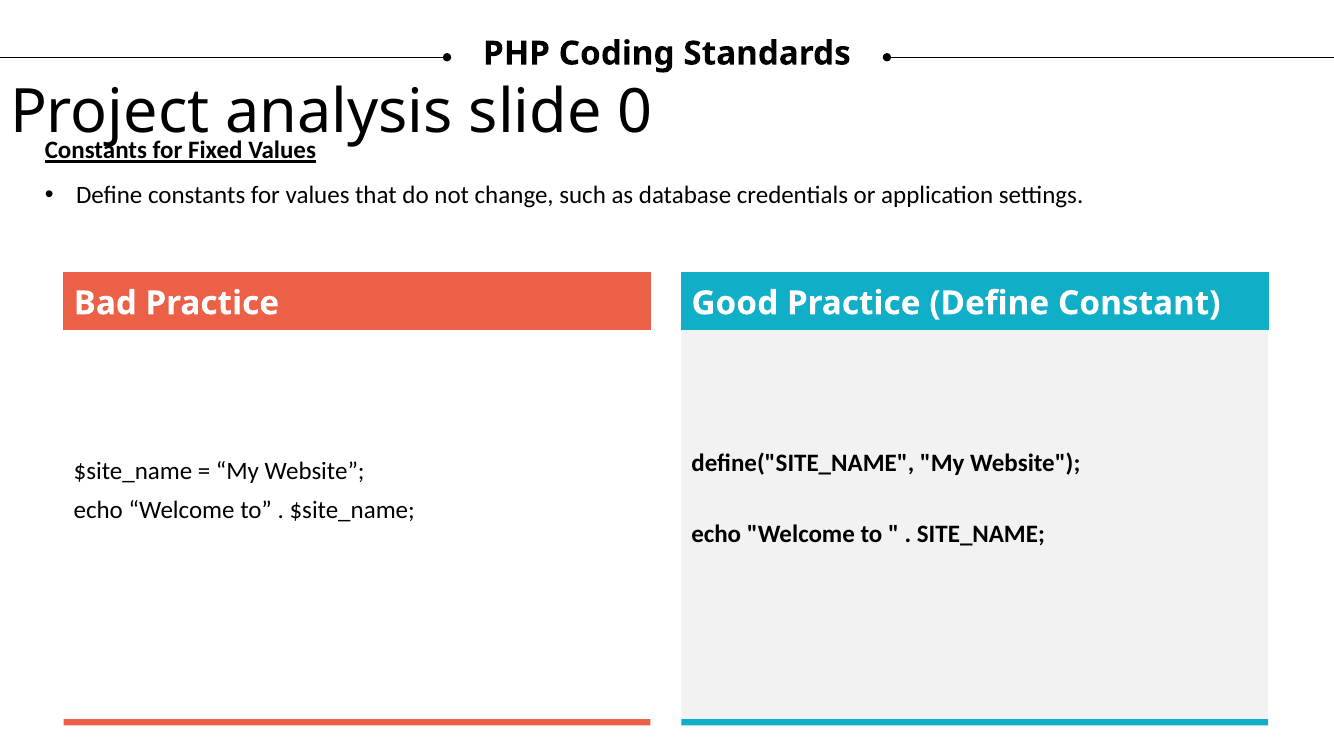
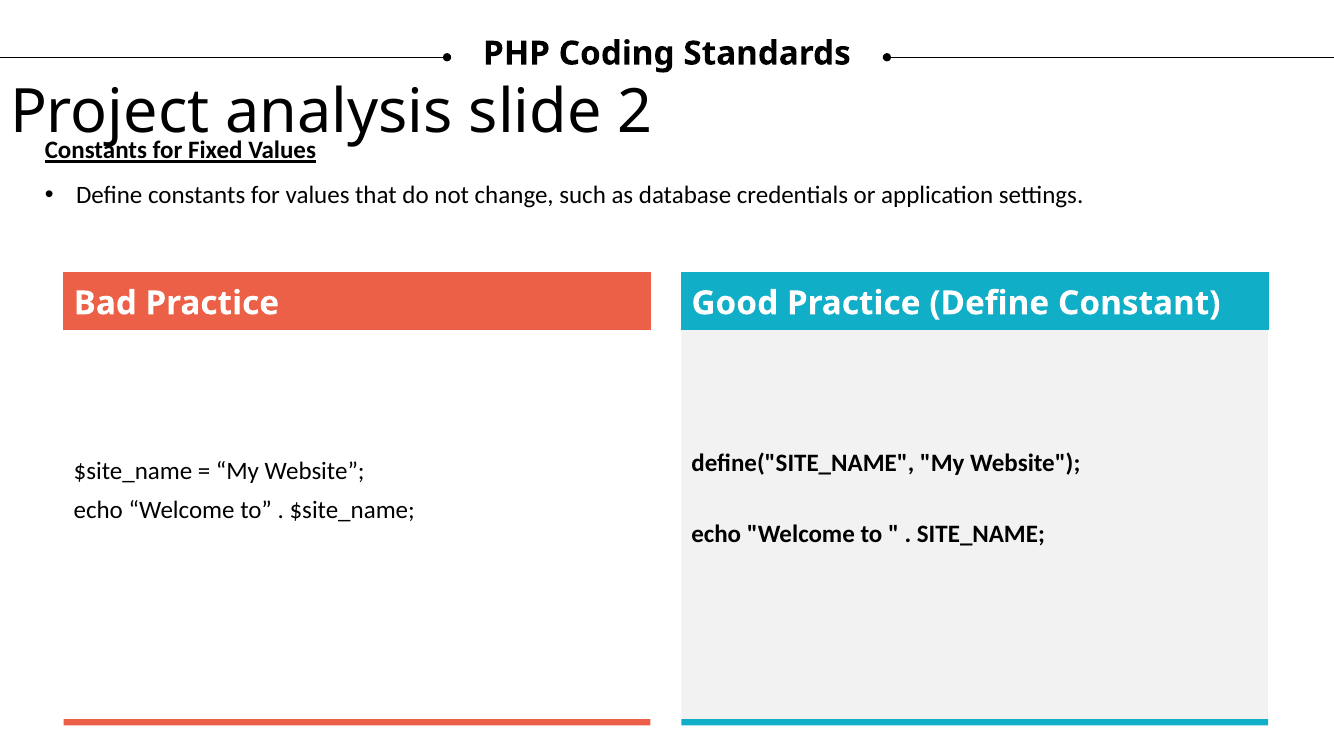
0: 0 -> 2 (635, 112)
